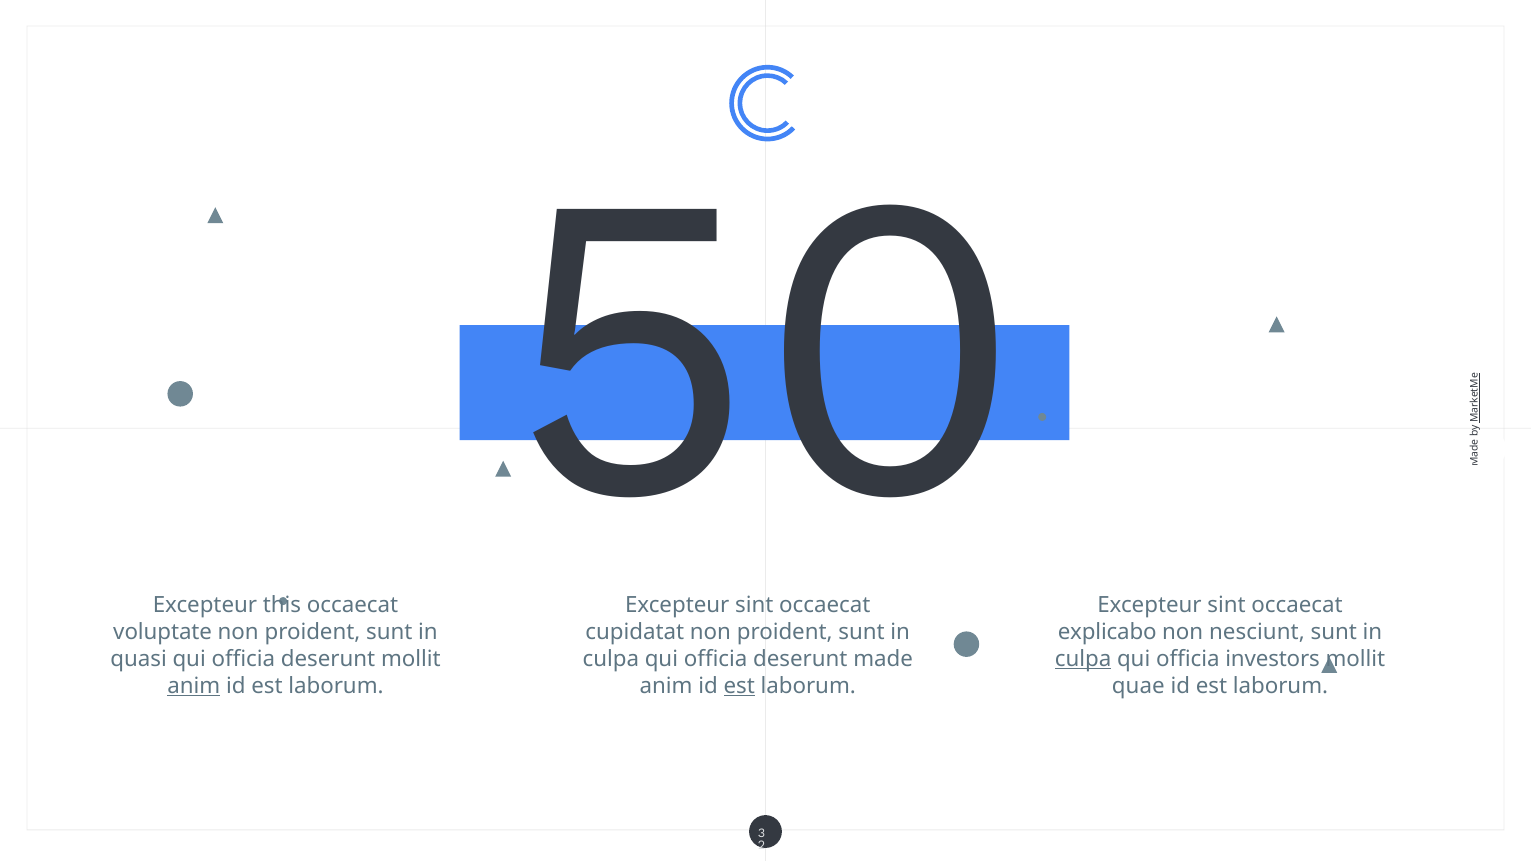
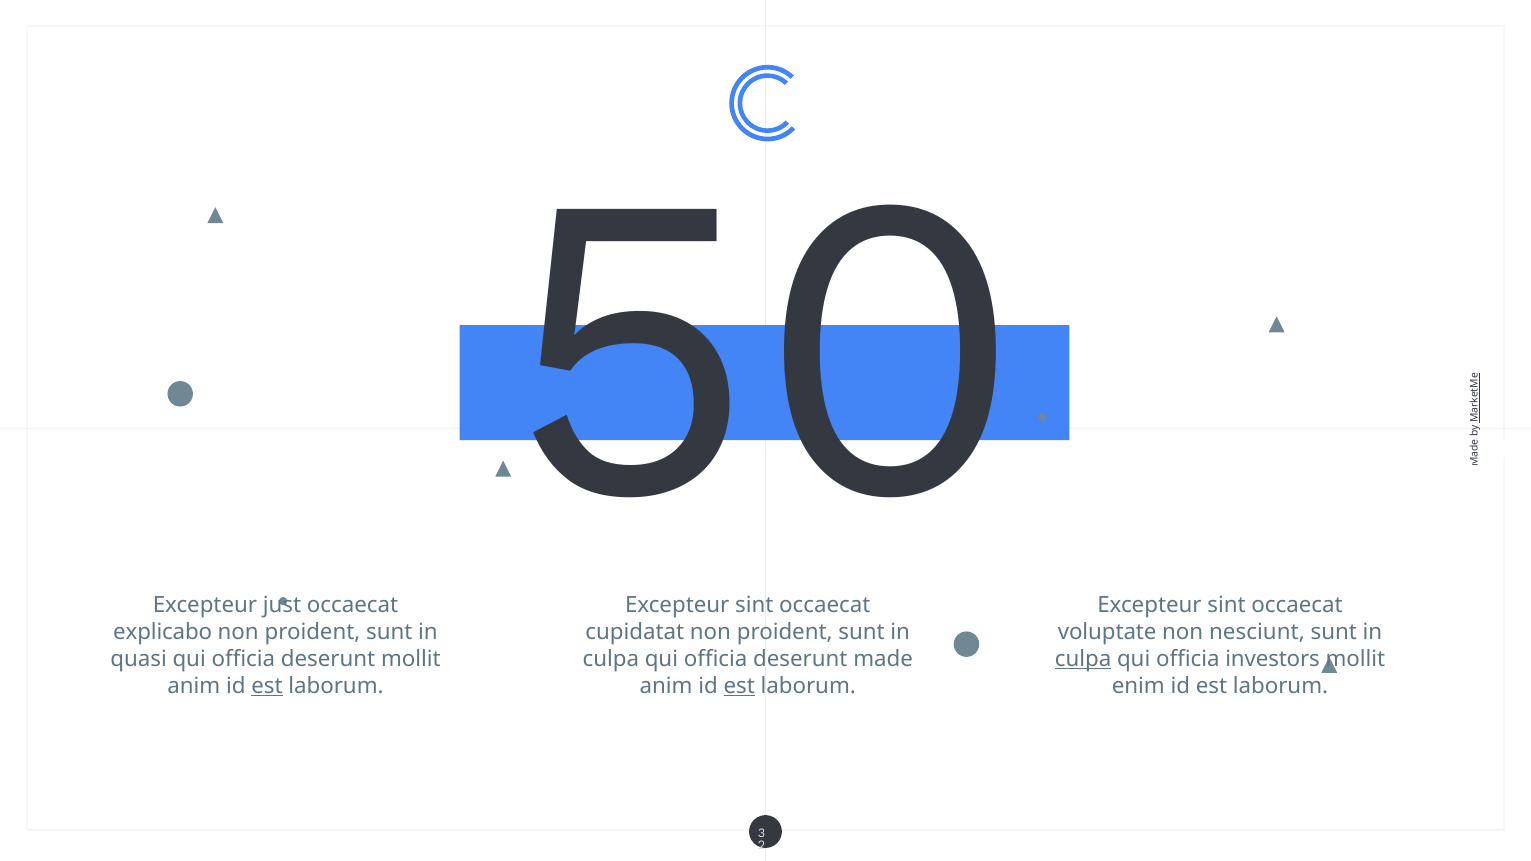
this: this -> just (282, 606)
voluptate: voluptate -> explicabo (163, 632)
explicabo: explicabo -> voluptate (1107, 632)
anim underline: present -> none (194, 686)
est underline: none -> present (267, 686)
quae: quae -> enim (1138, 686)
